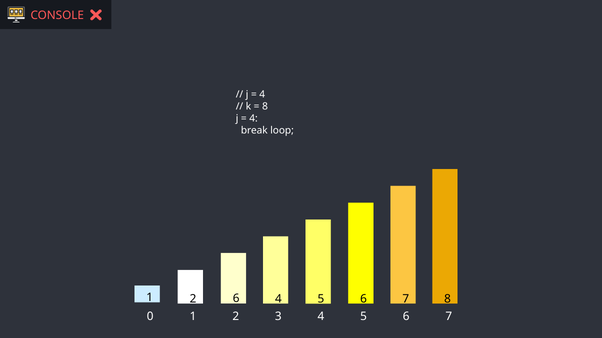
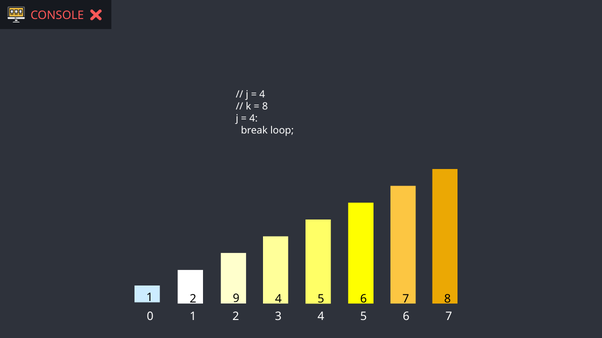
2 6: 6 -> 9 (236, 299)
